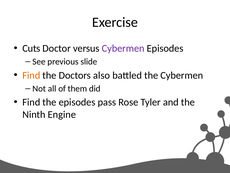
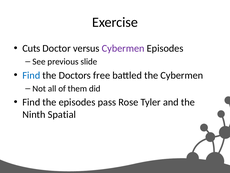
Find colour: orange -> blue (31, 75)
also: also -> free (102, 75)
Engine: Engine -> Spatial (62, 114)
